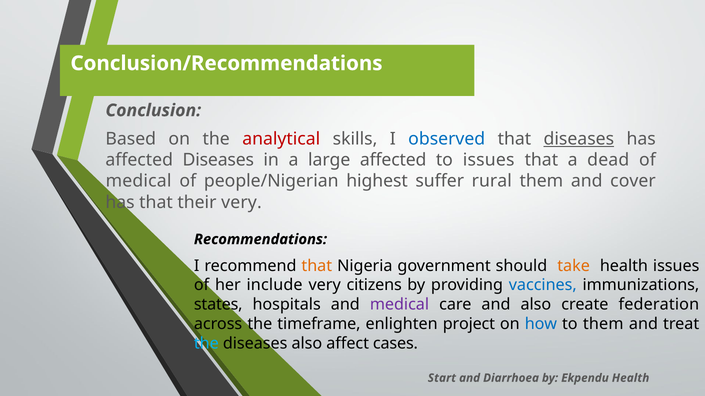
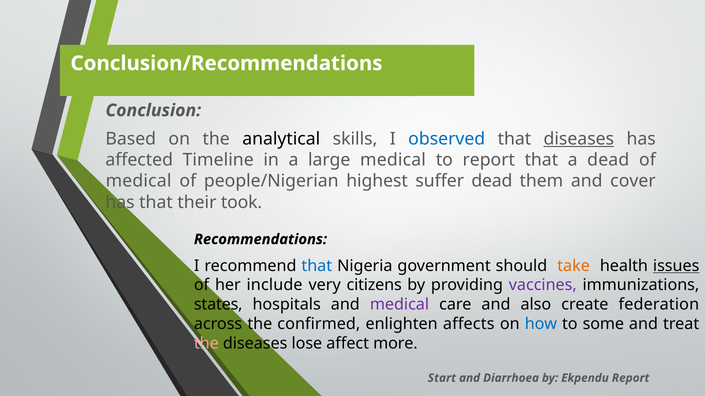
analytical colour: red -> black (281, 139)
affected Diseases: Diseases -> Timeline (218, 160)
large affected: affected -> medical (393, 160)
to issues: issues -> report (489, 160)
suffer rural: rural -> dead (492, 181)
their very: very -> took (242, 203)
that colour: orange -> blue (317, 266)
issues underline: none -> present (676, 266)
vaccines colour: blue -> purple (543, 286)
timeframe: timeframe -> confirmed (319, 324)
project: project -> affects (469, 324)
to them: them -> some (603, 324)
the colour: light blue -> pink (206, 344)
diseases also: also -> lose (307, 344)
cases: cases -> more (395, 344)
Ekpendu Health: Health -> Report (631, 378)
